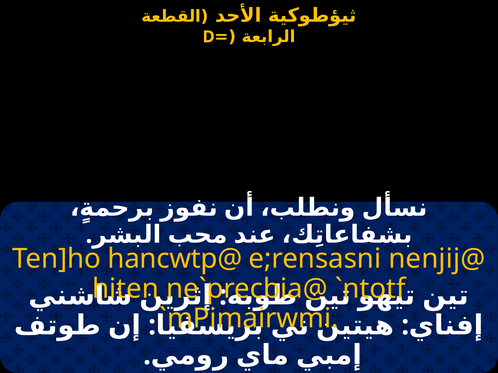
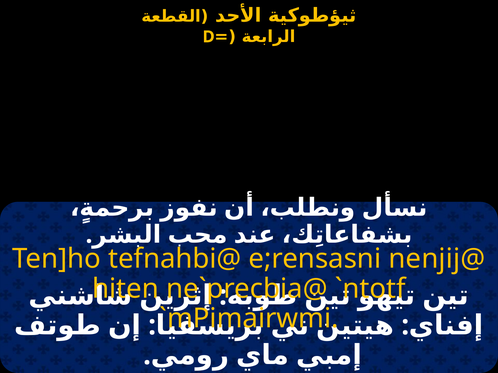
hancwtp@: hancwtp@ -> tefnahbi@ (175, 259)
